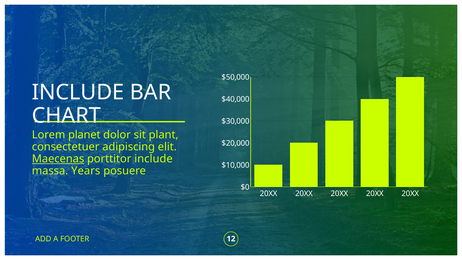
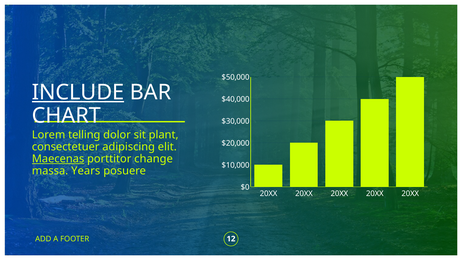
INCLUDE underline: none -> present (78, 92)
planet: planet -> telling (84, 135)
porttitor include: include -> change (154, 159)
